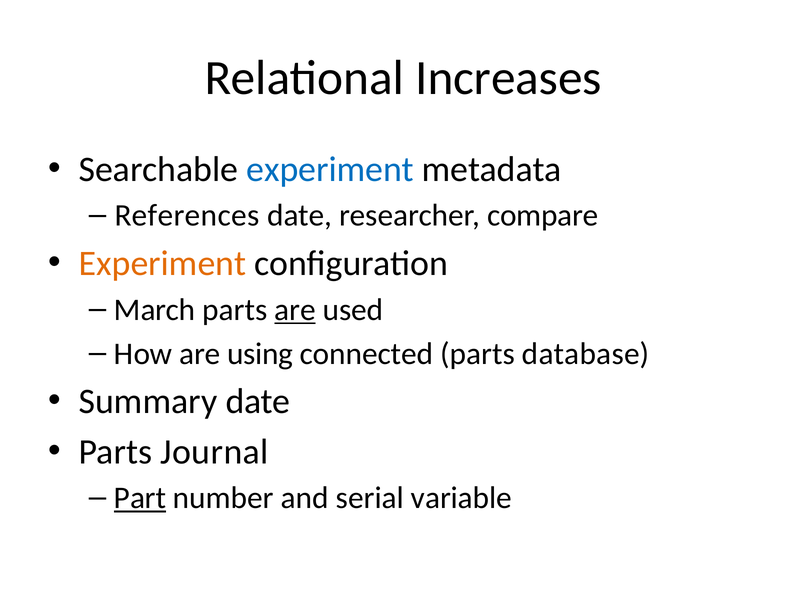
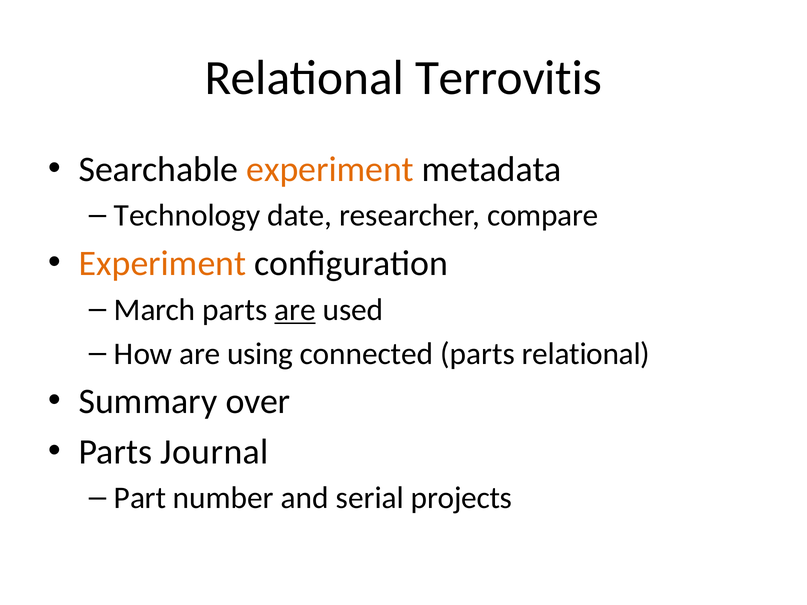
Increases: Increases -> Terrovitis (509, 78)
experiment colour: blue -> orange (330, 169)
References: References -> Technology (187, 216)
parts database: database -> relational (586, 354)
Summary date: date -> over (258, 402)
Part underline: present -> none (140, 498)
variable: variable -> projects (462, 498)
